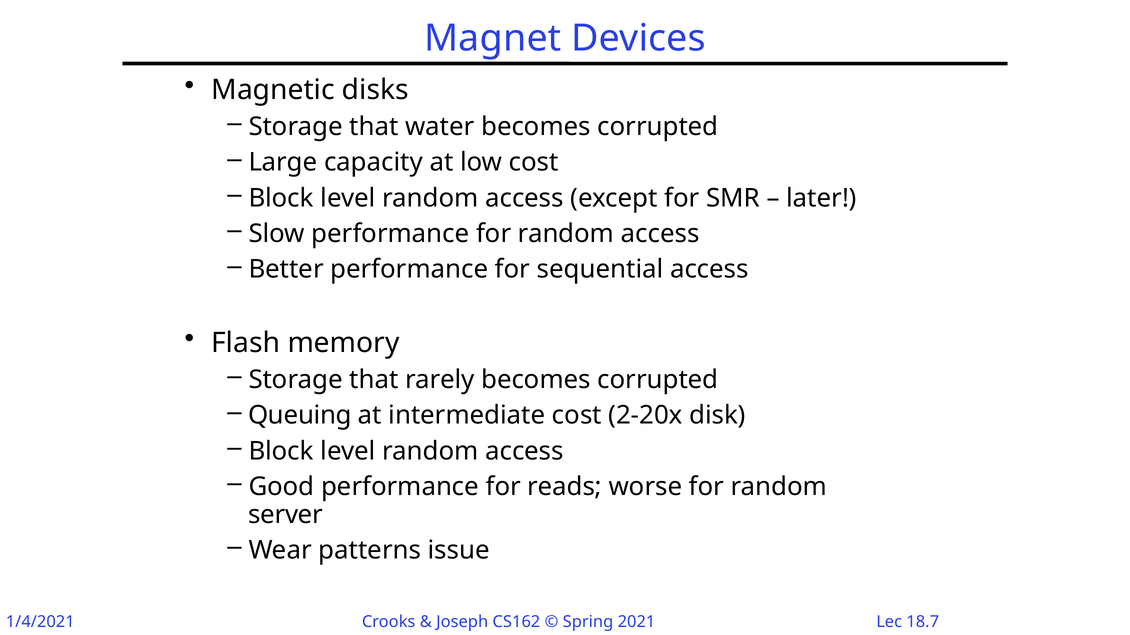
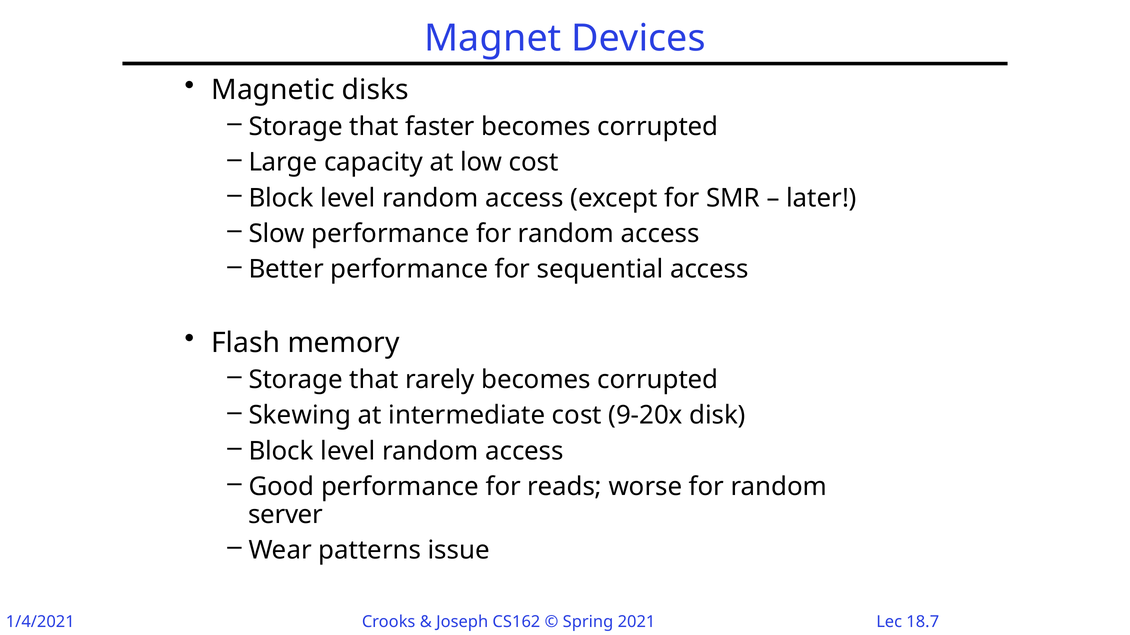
water: water -> faster (440, 127)
Queuing: Queuing -> Skewing (300, 416)
2-20x: 2-20x -> 9-20x (645, 416)
